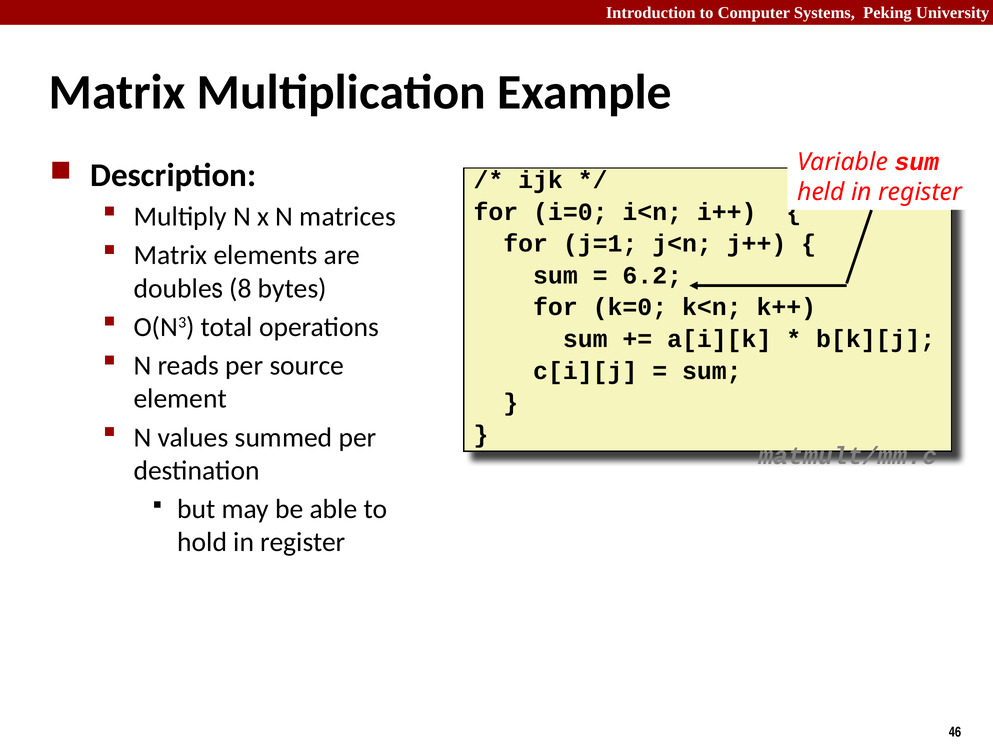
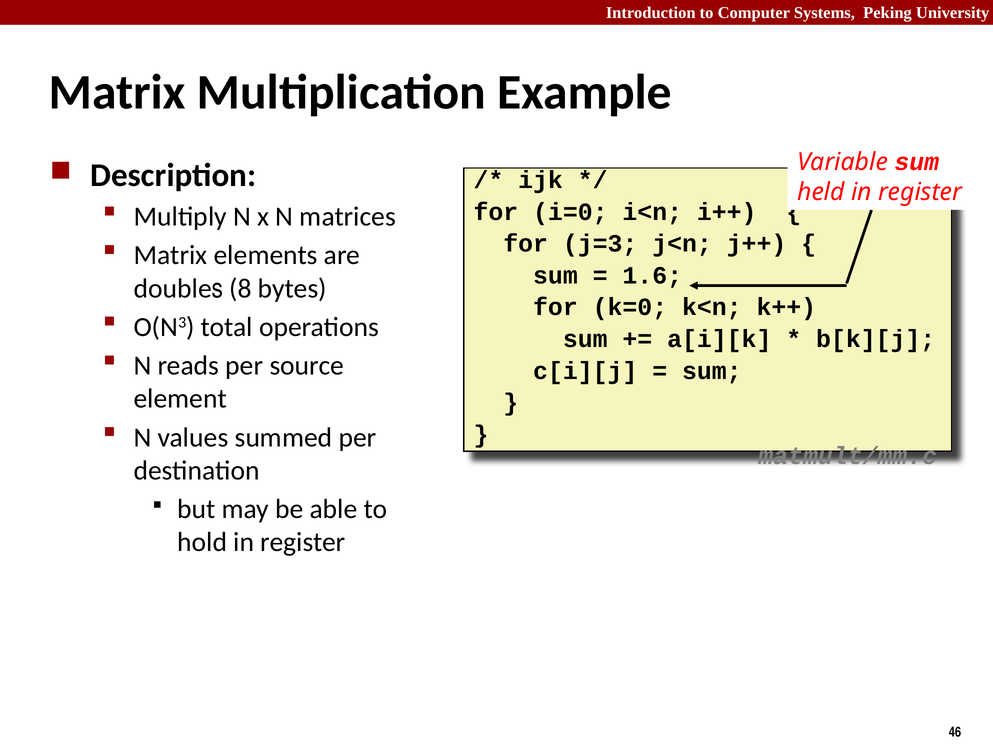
j=1: j=1 -> j=3 (600, 244)
6.2: 6.2 -> 1.6 (652, 275)
